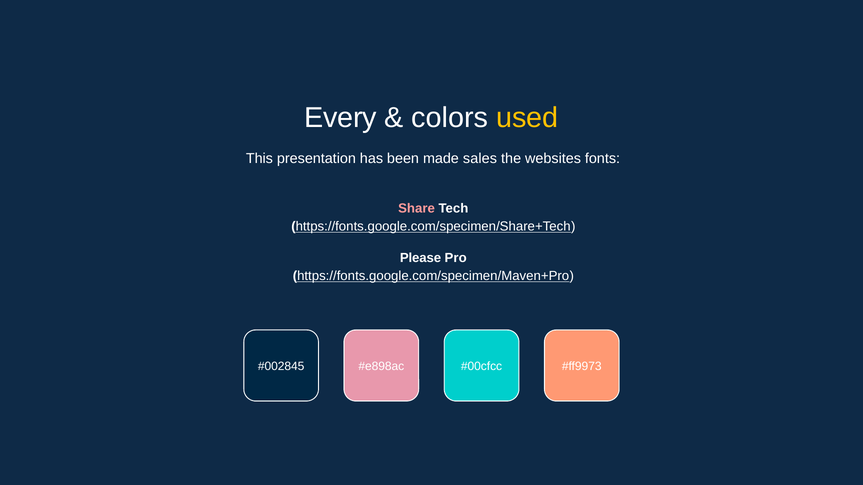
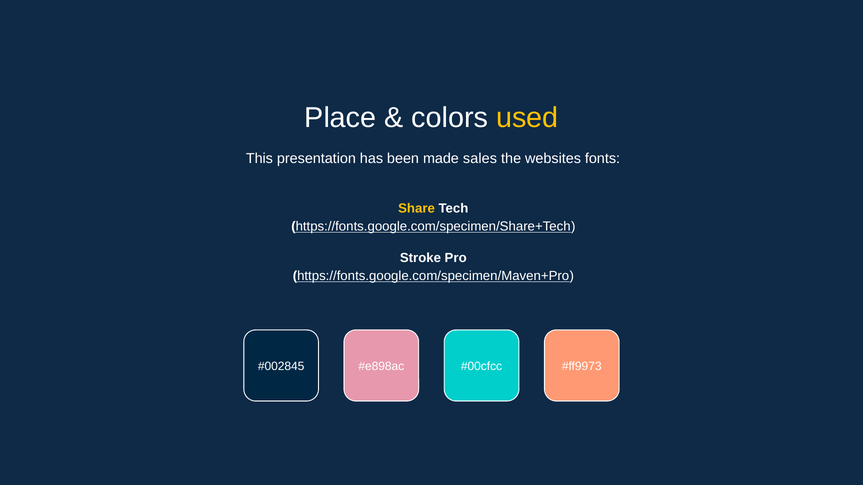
Every: Every -> Place (340, 118)
Share colour: pink -> yellow (417, 209)
Please: Please -> Stroke (420, 258)
